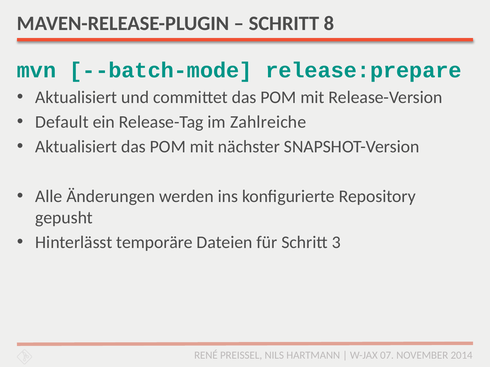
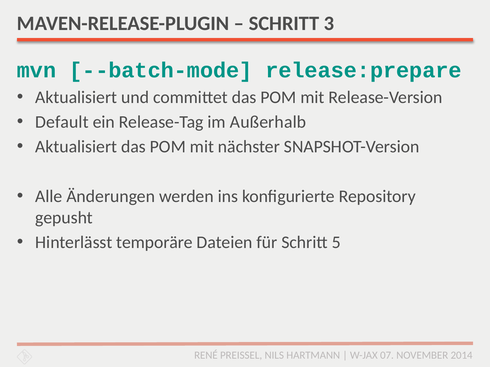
8: 8 -> 3 (329, 24)
Zahlreiche: Zahlreiche -> Außerhalb (268, 122)
3: 3 -> 5 (336, 243)
